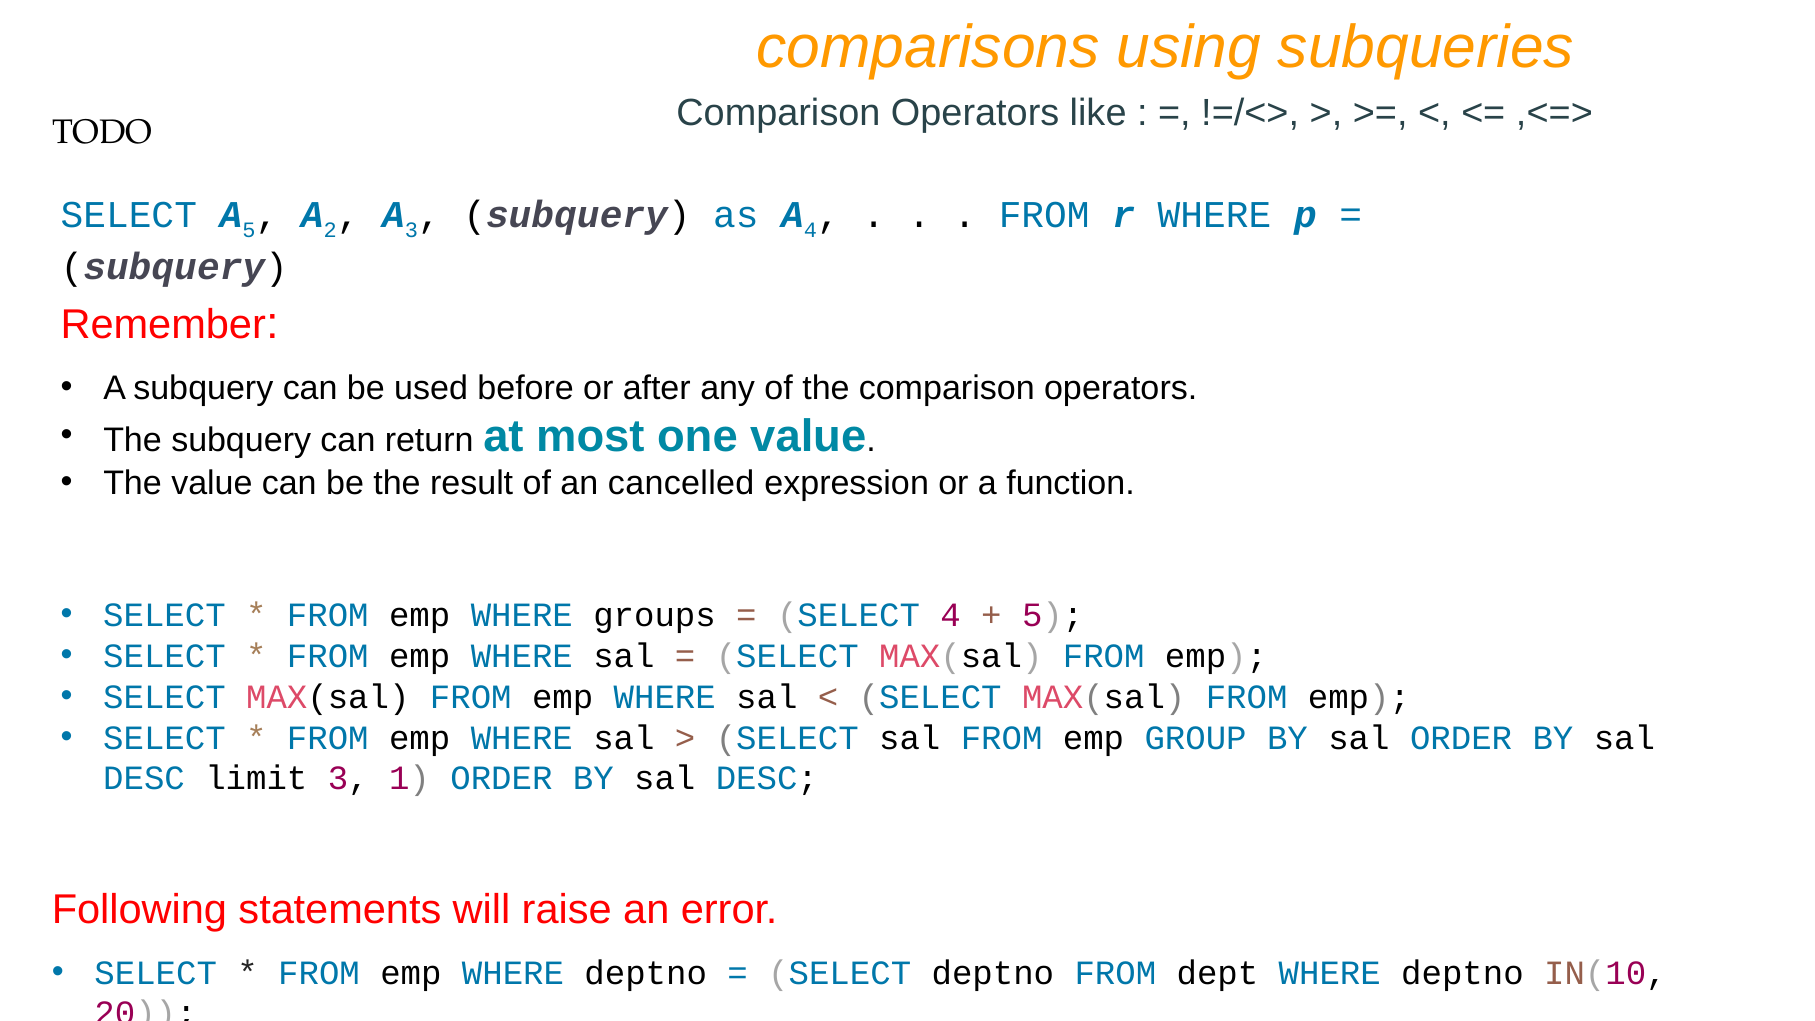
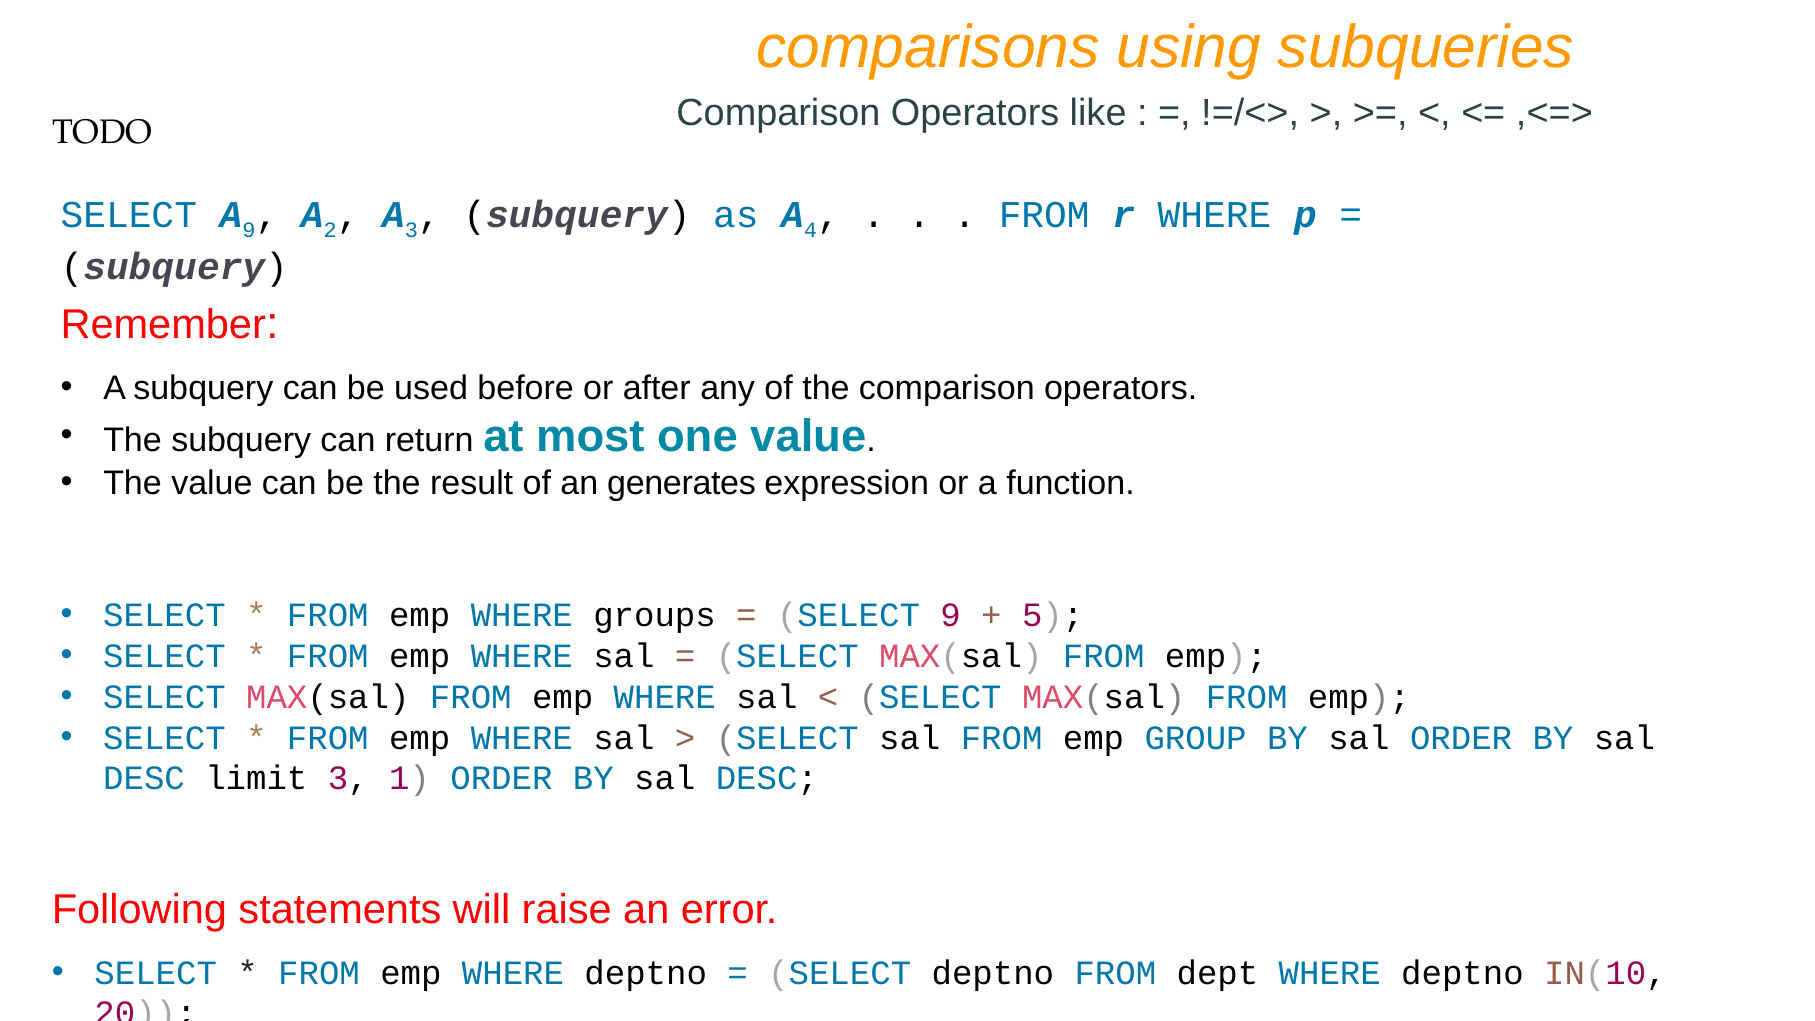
A 5: 5 -> 9 (249, 230)
cancelled: cancelled -> generates (682, 483)
SELECT 4: 4 -> 9 (951, 615)
